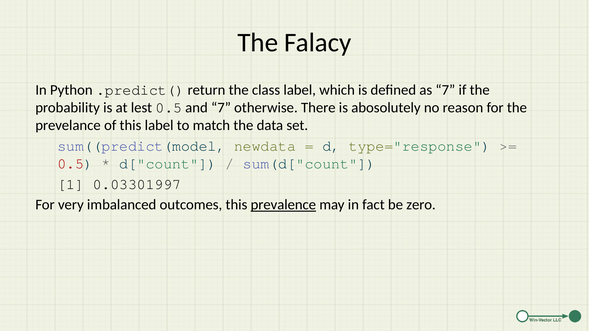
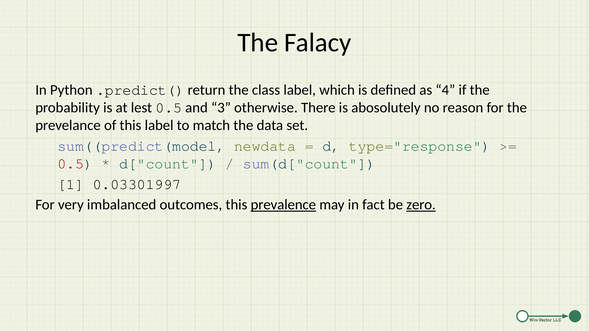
as 7: 7 -> 4 (445, 90)
and 7: 7 -> 3 (221, 108)
zero underline: none -> present (421, 205)
